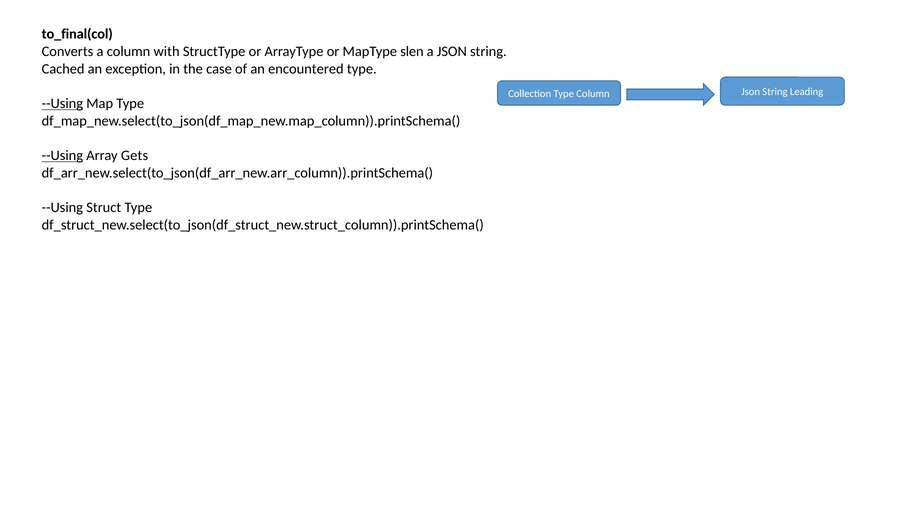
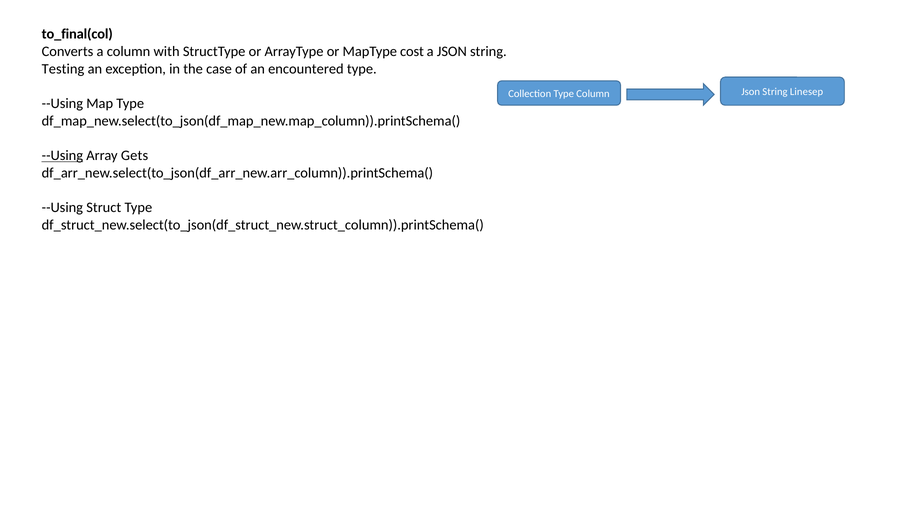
slen: slen -> cost (412, 51)
Cached: Cached -> Testing (63, 69)
Leading: Leading -> Linesep (807, 92)
--Using underline: present -> none (62, 103)
